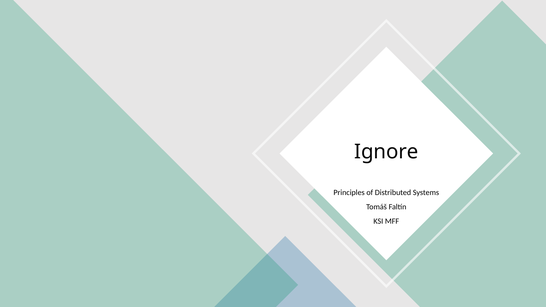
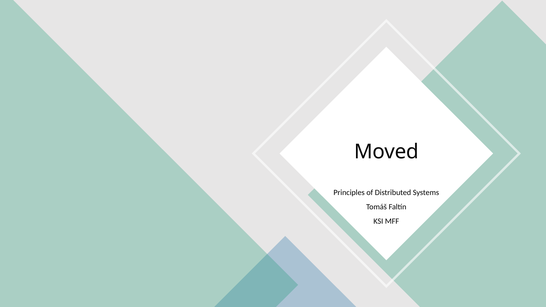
Ignore: Ignore -> Moved (386, 152)
